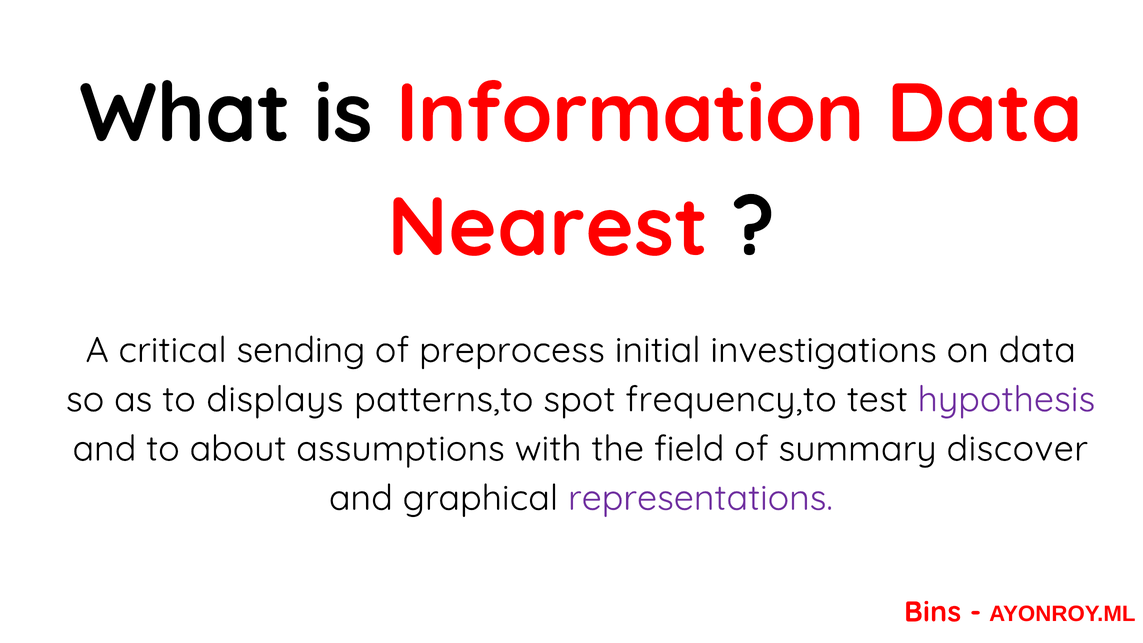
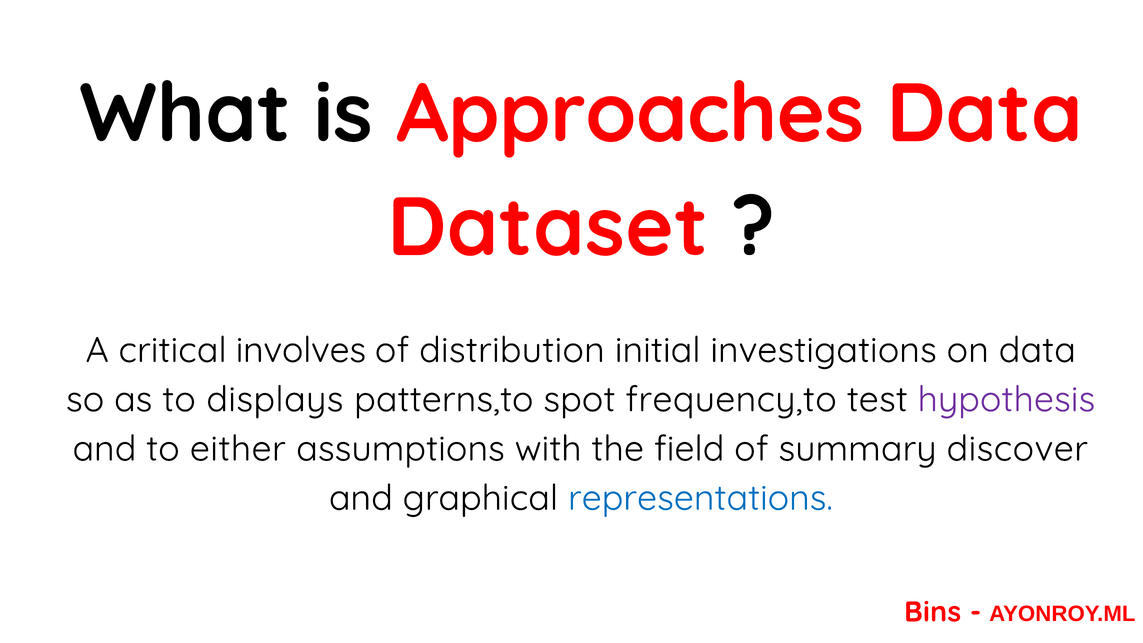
Information: Information -> Approaches (630, 114)
Nearest: Nearest -> Dataset (548, 228)
sending: sending -> involves (301, 350)
preprocess: preprocess -> distribution (512, 350)
about: about -> either (238, 449)
representations colour: purple -> blue (700, 498)
